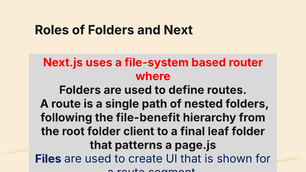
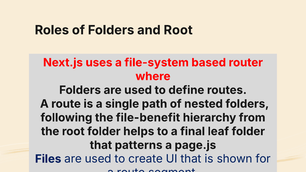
and Next: Next -> Root (178, 30)
client: client -> helps (139, 131)
